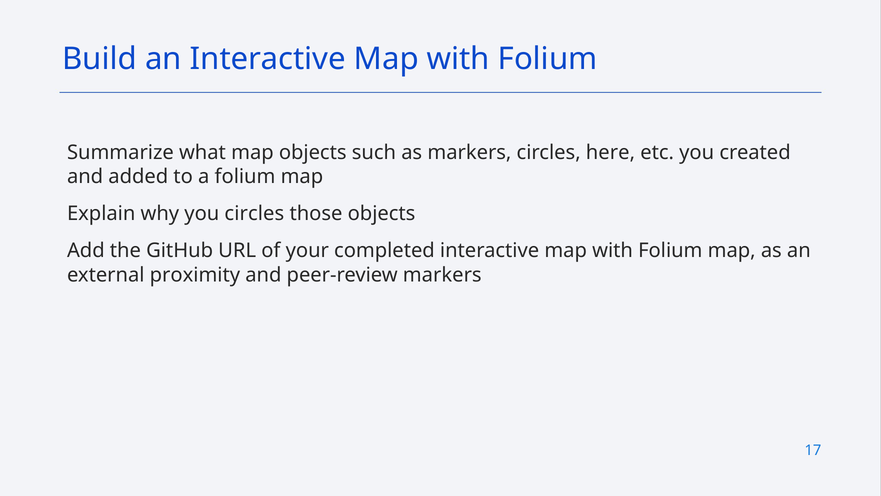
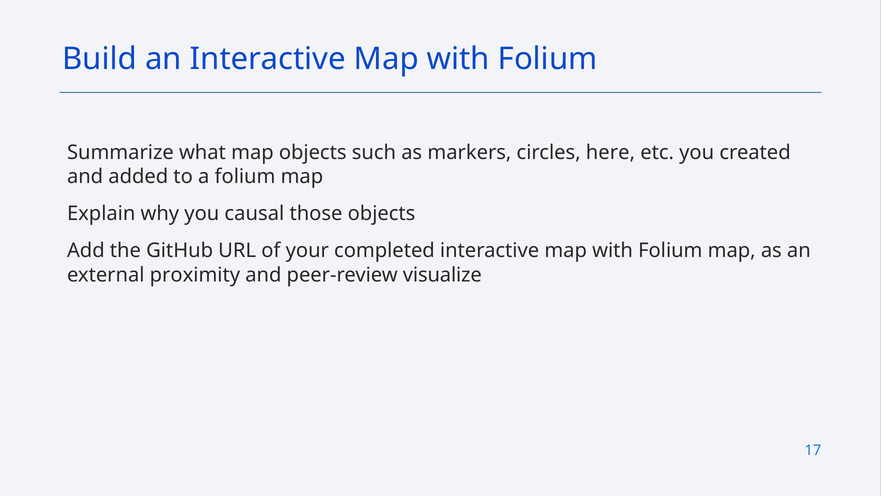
you circles: circles -> causal (254, 213)
peer-review markers: markers -> visualize (442, 275)
